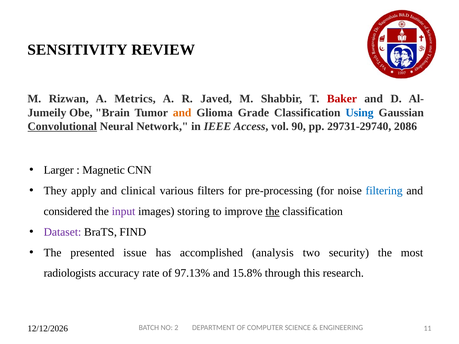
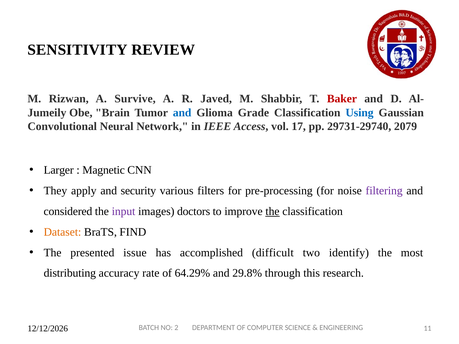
Metrics: Metrics -> Survive (135, 99)
and colour: orange -> blue (182, 113)
Convolutional underline: present -> none (62, 126)
90: 90 -> 17 (299, 126)
2086: 2086 -> 2079 (406, 126)
clinical: clinical -> security (138, 191)
filtering colour: blue -> purple (384, 191)
storing: storing -> doctors (194, 211)
Dataset colour: purple -> orange (62, 232)
analysis: analysis -> difficult (273, 253)
security: security -> identify (349, 253)
radiologists: radiologists -> distributing (70, 273)
97.13%: 97.13% -> 64.29% (192, 273)
15.8%: 15.8% -> 29.8% (247, 273)
